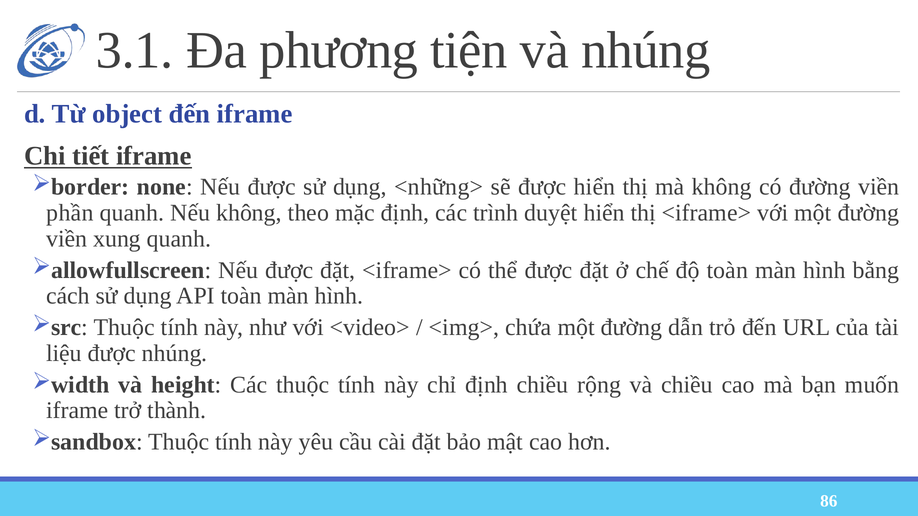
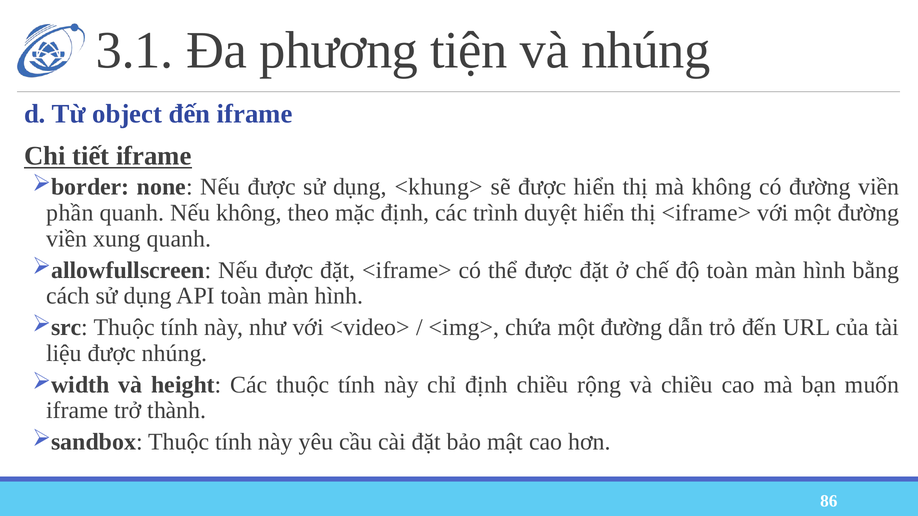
<những>: <những> -> <khung> (439, 187)
